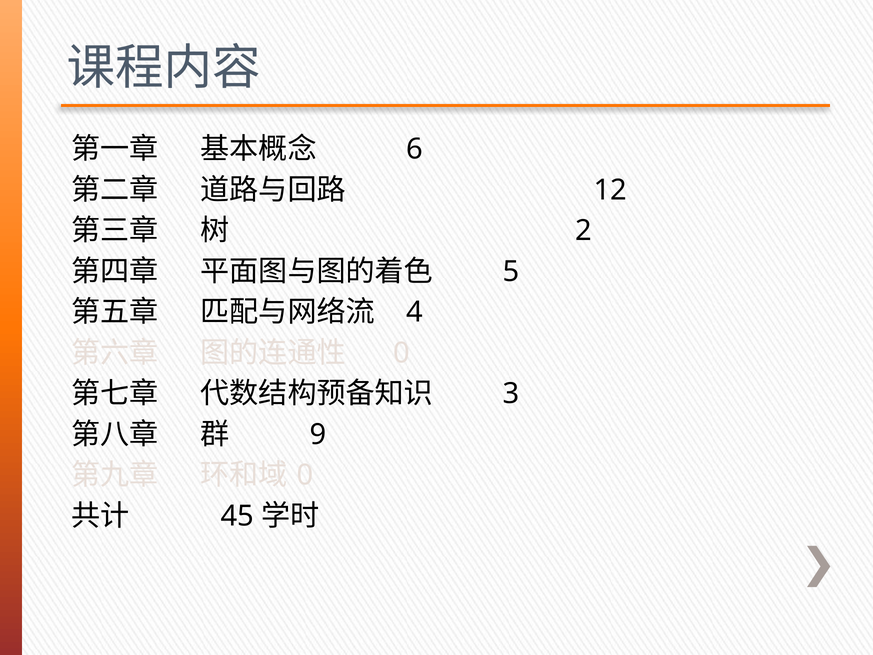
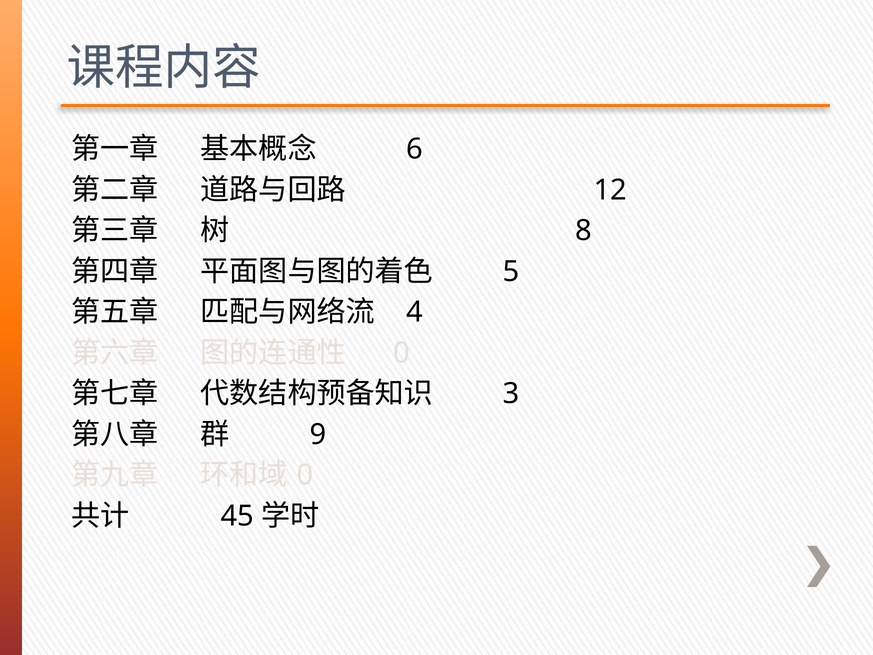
2: 2 -> 8 (583, 231)
